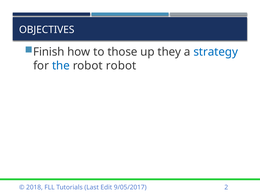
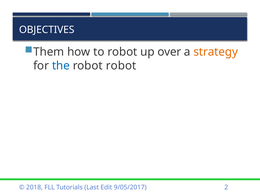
Finish: Finish -> Them (49, 52)
to those: those -> robot (122, 52)
they: they -> over (169, 52)
strategy colour: blue -> orange (216, 52)
